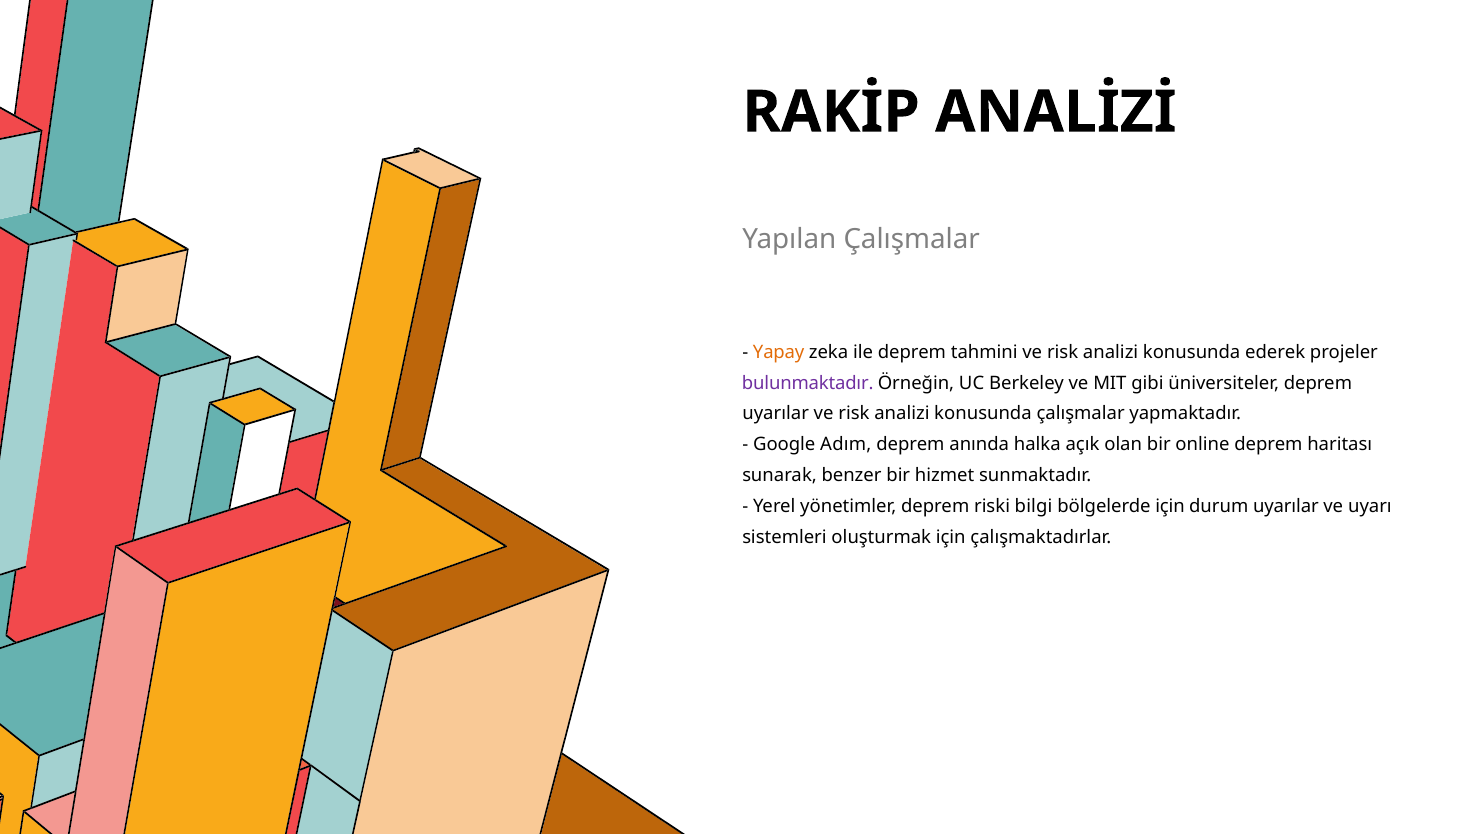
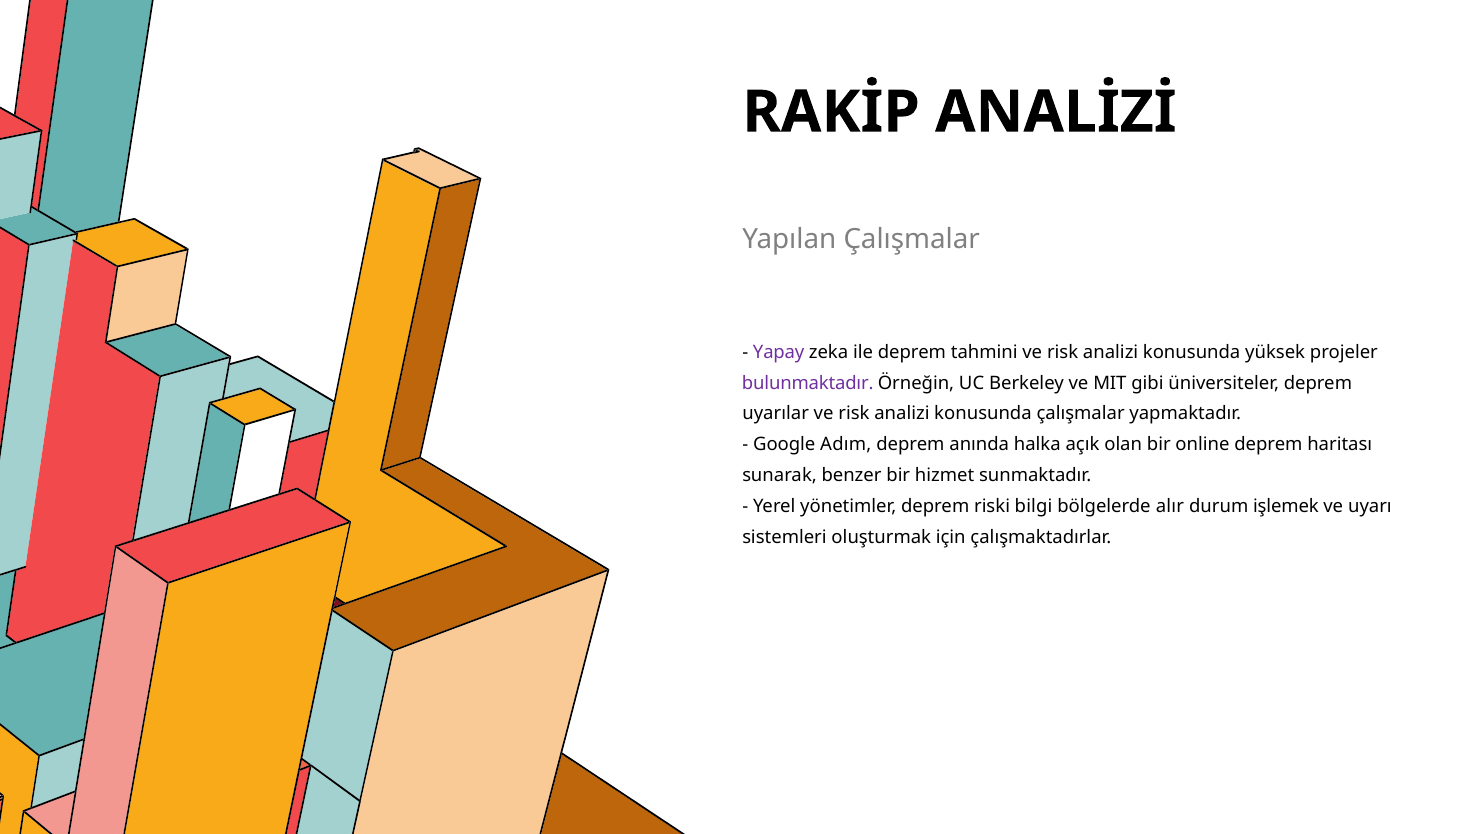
Yapay colour: orange -> purple (779, 352)
ederek: ederek -> yüksek (1275, 352)
bölgelerde için: için -> alır (1170, 506)
durum uyarılar: uyarılar -> işlemek (1286, 506)
